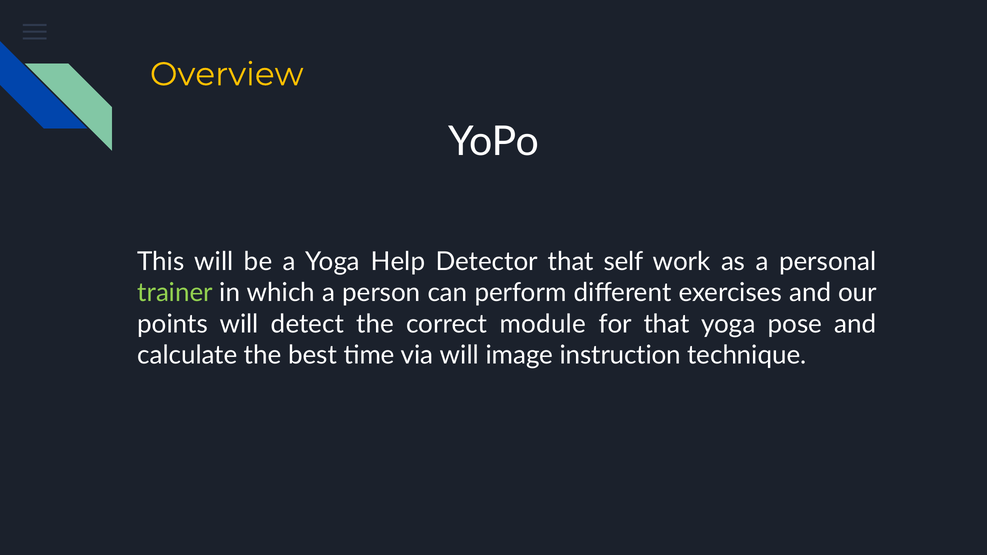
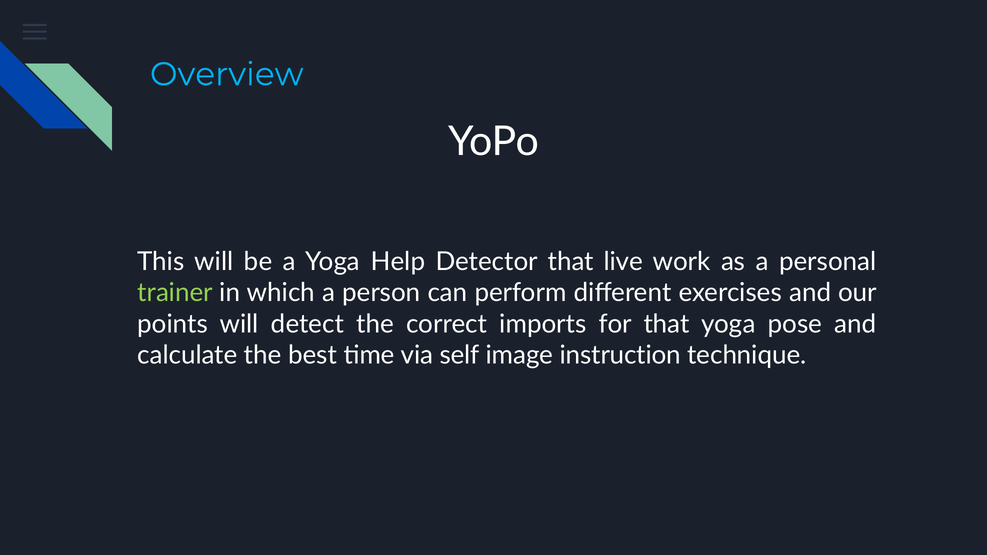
Overview colour: yellow -> light blue (227, 74)
self: self -> live (623, 262)
module: module -> imports (543, 324)
via will: will -> self (460, 355)
